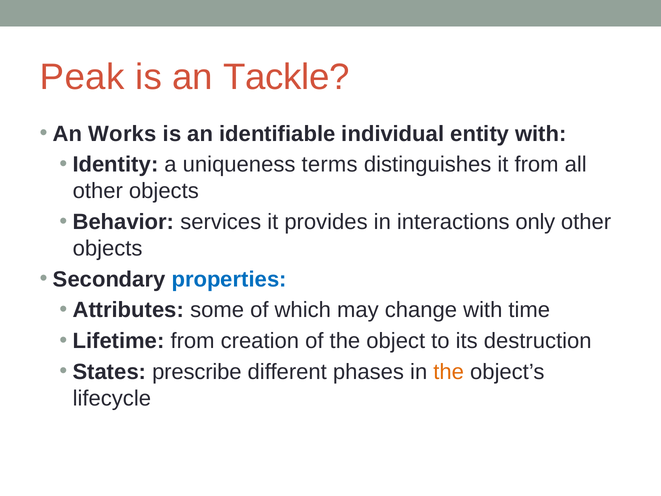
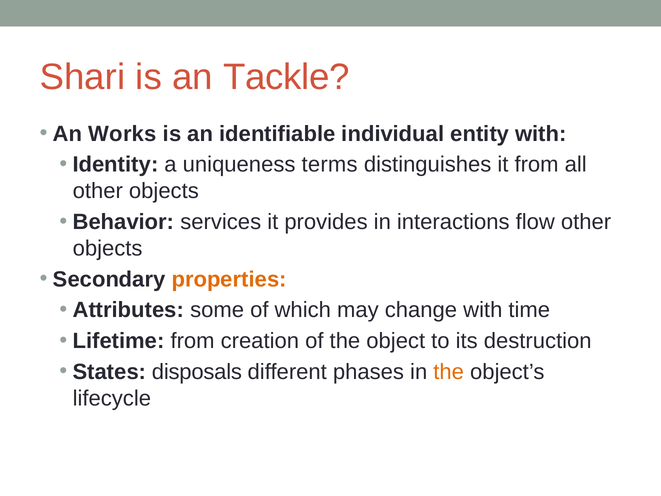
Peak: Peak -> Shari (82, 77)
only: only -> flow (535, 222)
properties colour: blue -> orange (229, 279)
prescribe: prescribe -> disposals (197, 372)
